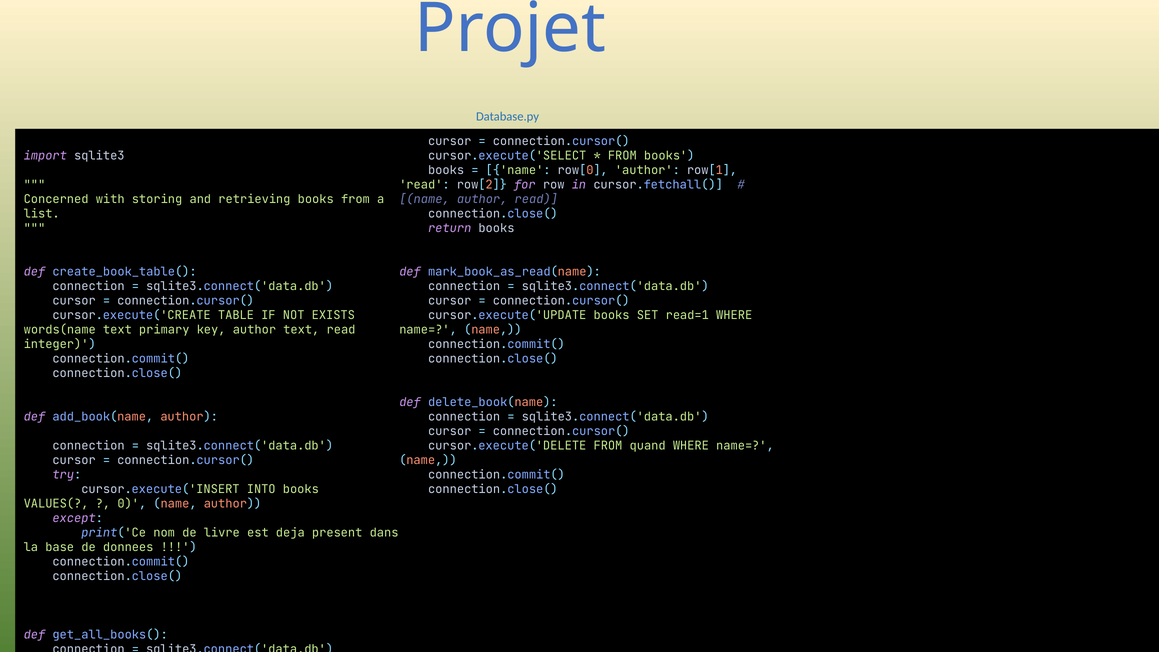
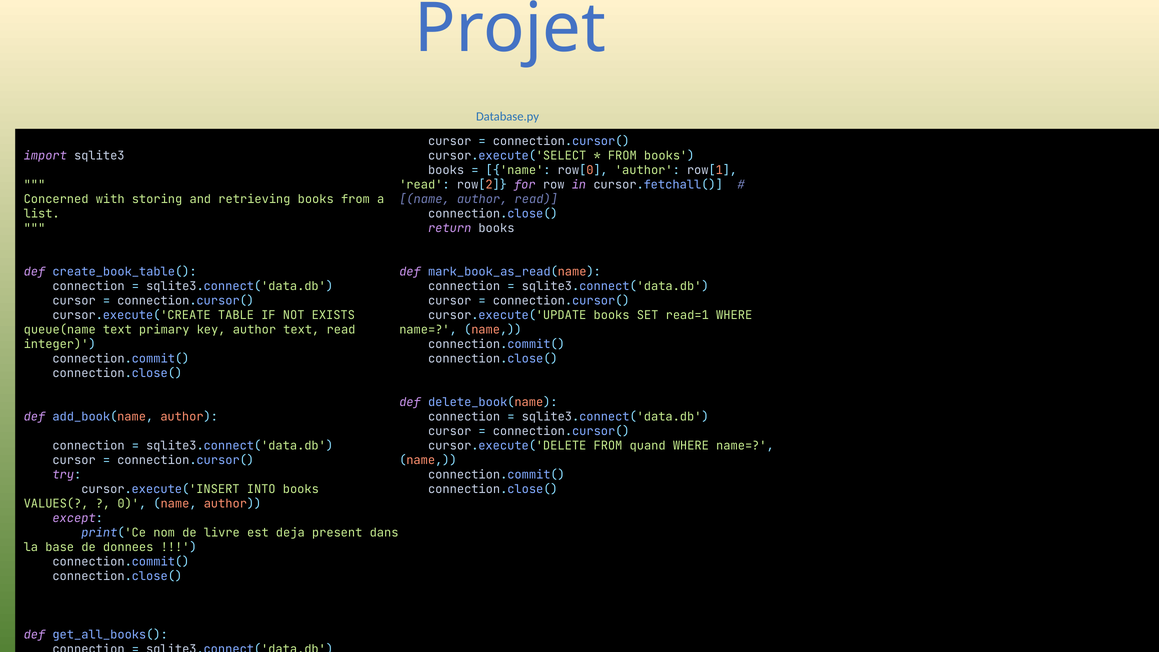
words(name: words(name -> queue(name (60, 330)
